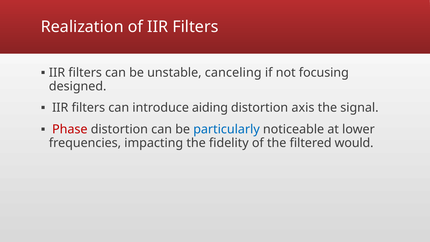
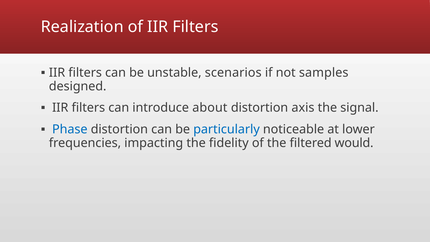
canceling: canceling -> scenarios (233, 73)
focusing: focusing -> samples (324, 73)
aiding: aiding -> about (210, 108)
Phase colour: red -> blue (70, 129)
